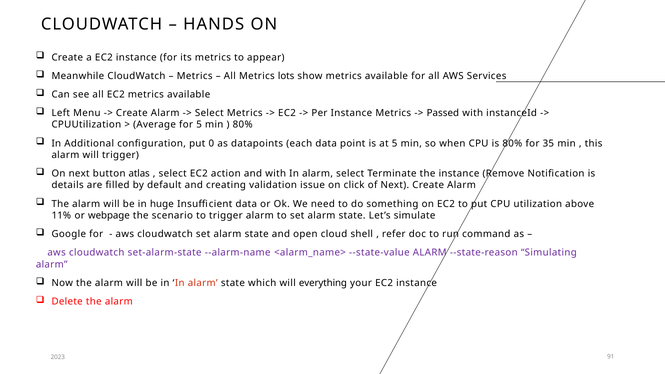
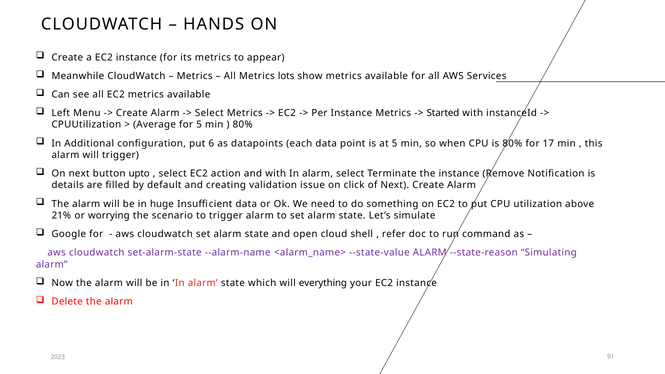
Passed: Passed -> Started (443, 113)
0: 0 -> 6 (211, 143)
35: 35 -> 17 (548, 143)
atlas: atlas -> upto (139, 174)
11%: 11% -> 21% (61, 216)
webpage: webpage -> worrying (109, 216)
